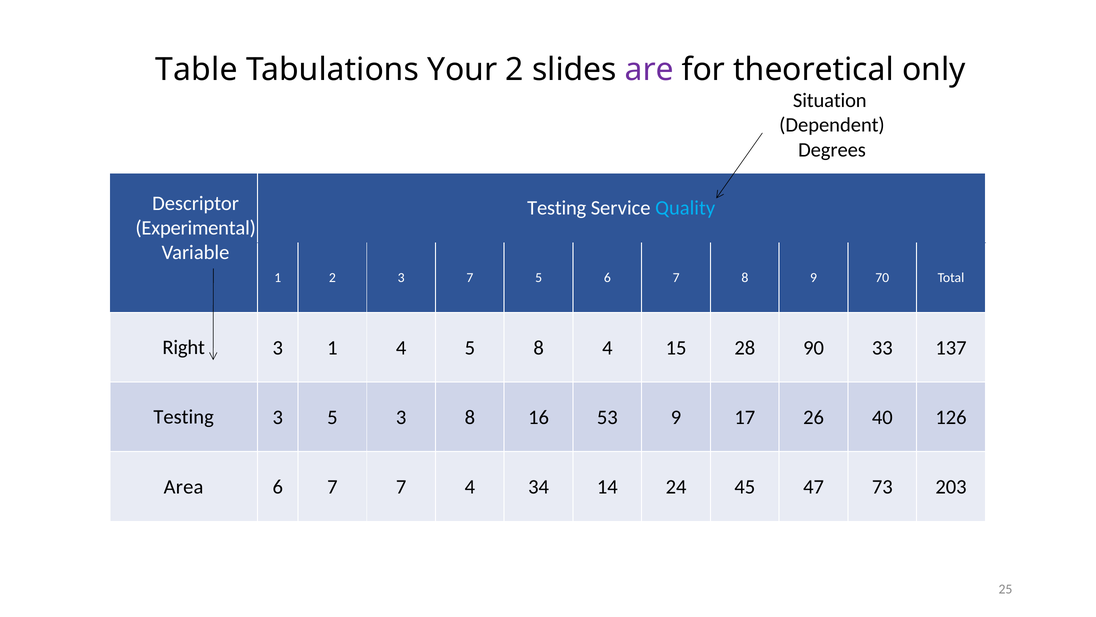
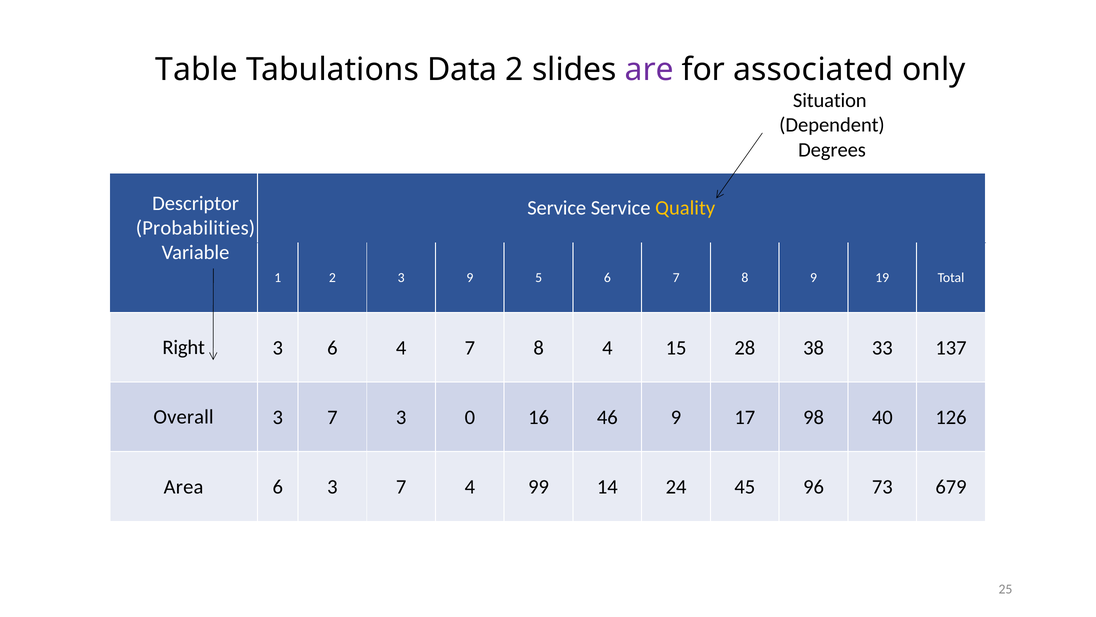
Your: Your -> Data (462, 70)
theoretical: theoretical -> associated (814, 70)
Testing: Testing -> Service (557, 208)
Quality colour: light blue -> yellow (685, 208)
Experimental: Experimental -> Probabilities (195, 228)
3 7: 7 -> 9 (470, 277)
70: 70 -> 19 (882, 277)
3 1: 1 -> 6 (332, 348)
4 5: 5 -> 7 (470, 348)
90: 90 -> 38 (814, 348)
Testing: Testing -> Overall (184, 417)
5: 5 -> 7 (332, 417)
3 8: 8 -> 0 (470, 417)
53: 53 -> 46 (607, 417)
26: 26 -> 98 (814, 417)
7: 7 -> 3 (332, 487)
34: 34 -> 99 (539, 487)
47: 47 -> 96 (814, 487)
203: 203 -> 679 (951, 487)
